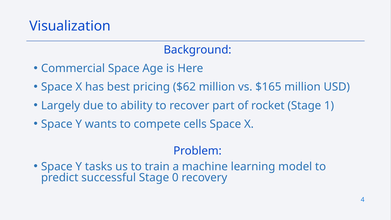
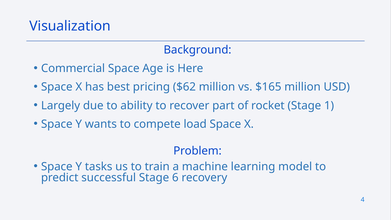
cells: cells -> load (195, 124)
0: 0 -> 6 (175, 178)
